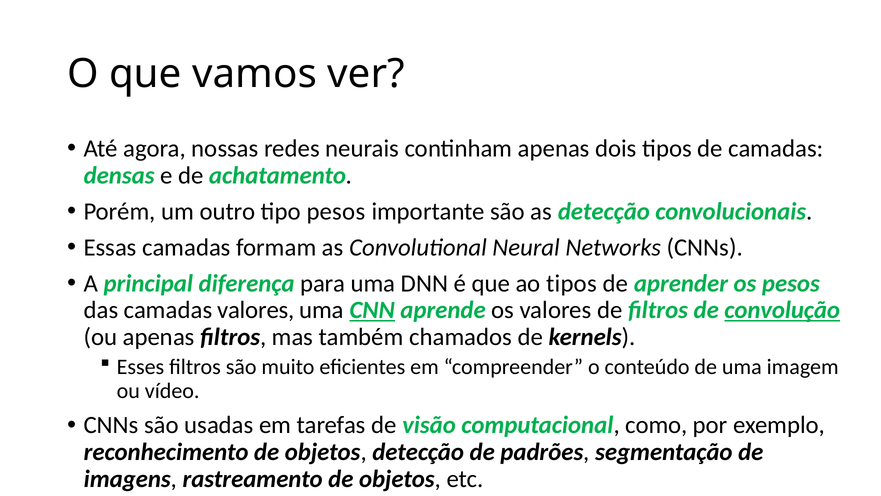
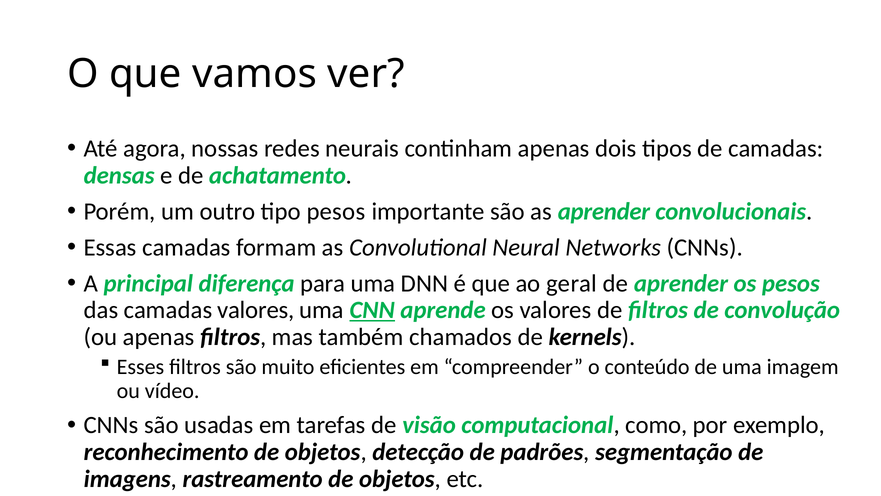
as detecção: detecção -> aprender (604, 211)
ao tipos: tipos -> geral (572, 283)
convolução underline: present -> none (782, 310)
